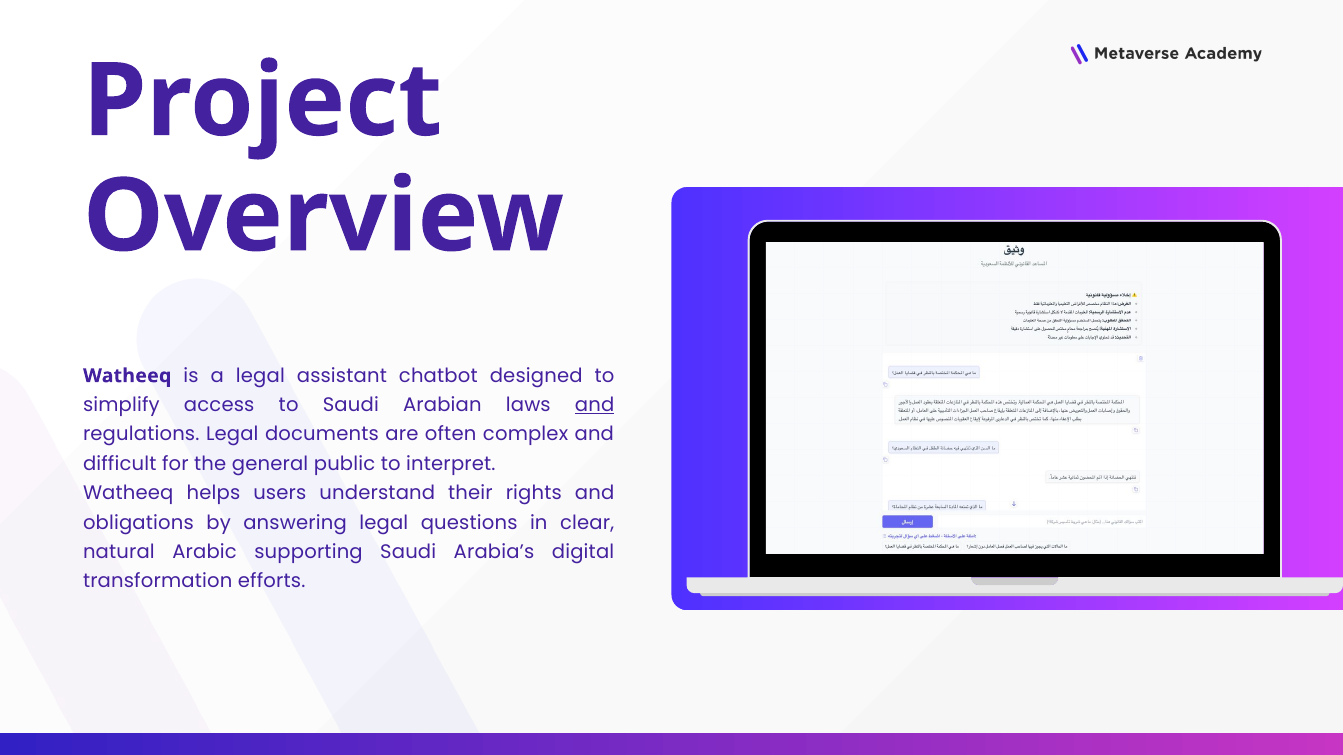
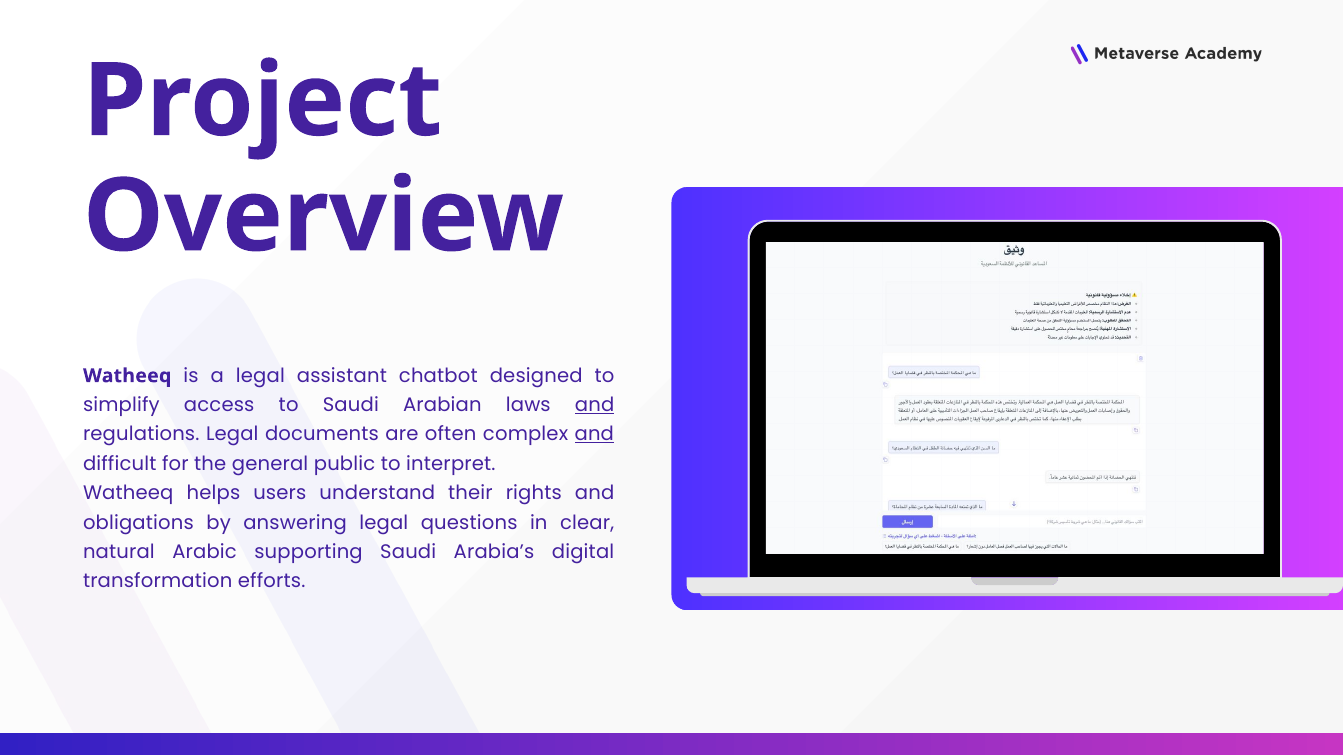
and underline: none -> present (594, 435)
